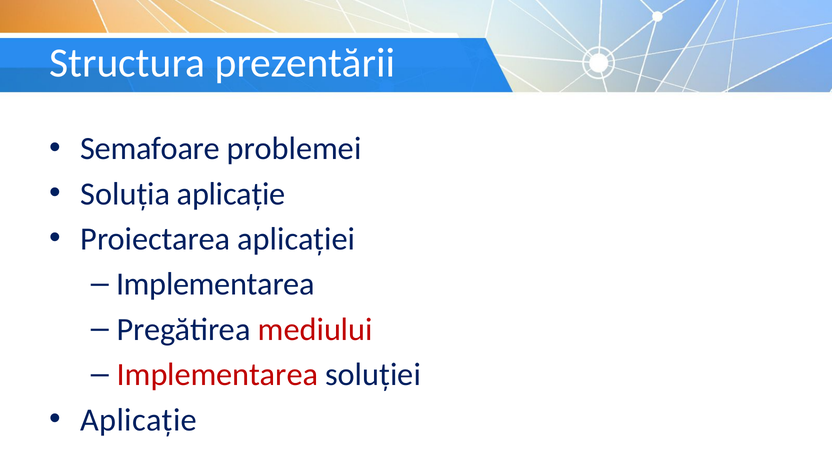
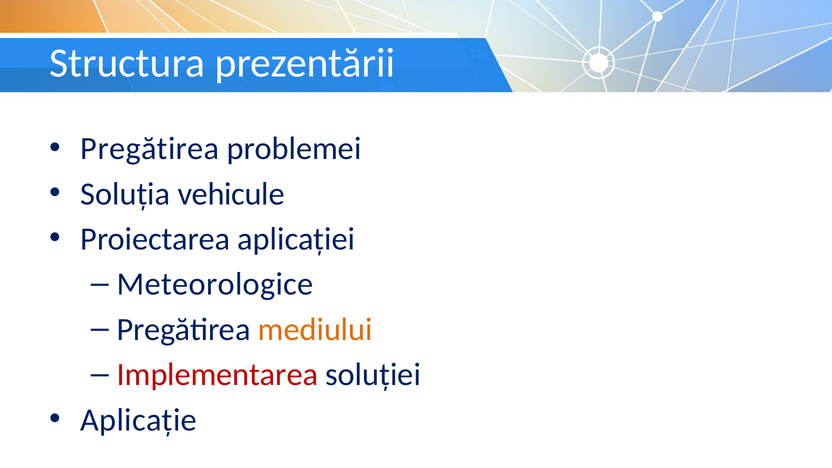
Semafoare: Semafoare -> Pregătirea (150, 149)
Soluția aplicație: aplicație -> vehicule (231, 194)
Implementarea: Implementarea -> Meteorologice (215, 284)
mediului colour: red -> orange (315, 330)
